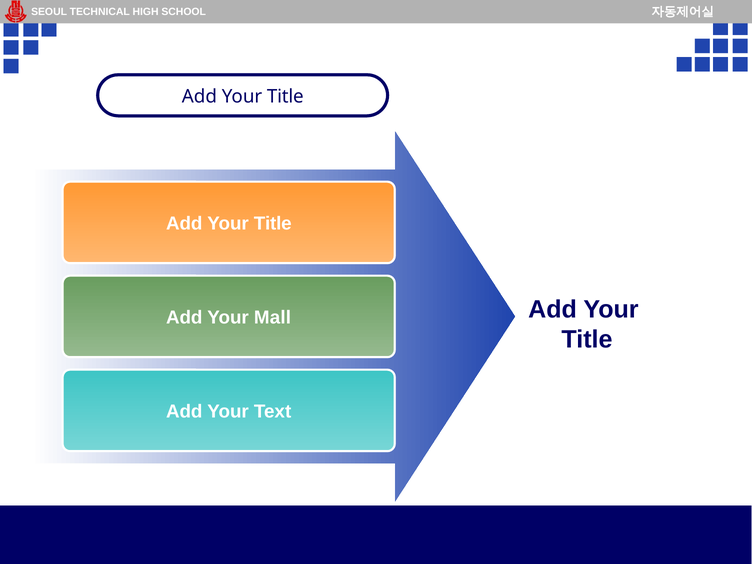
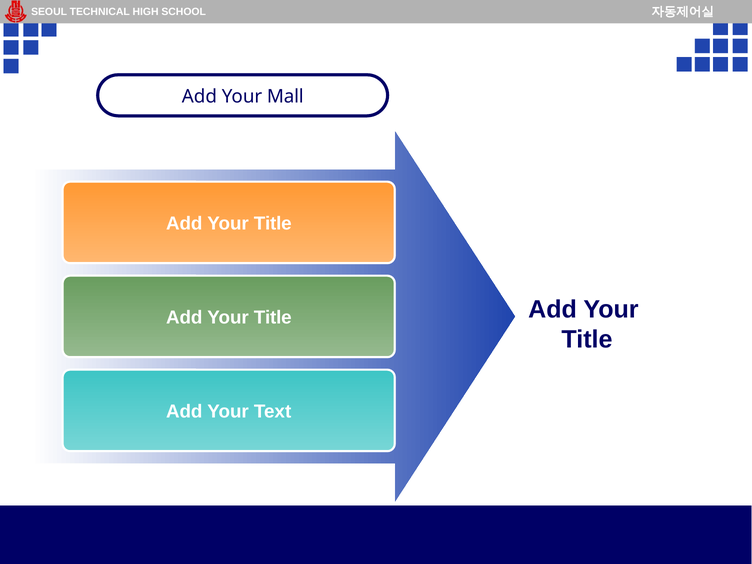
Title: Title -> Mall (285, 97)
Mall: Mall -> Title (273, 318)
